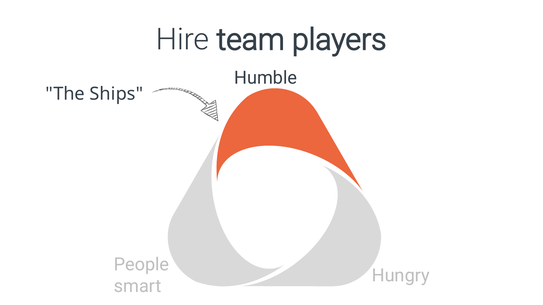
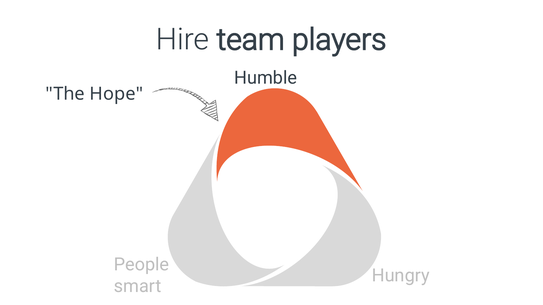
Ships: Ships -> Hope (116, 94)
